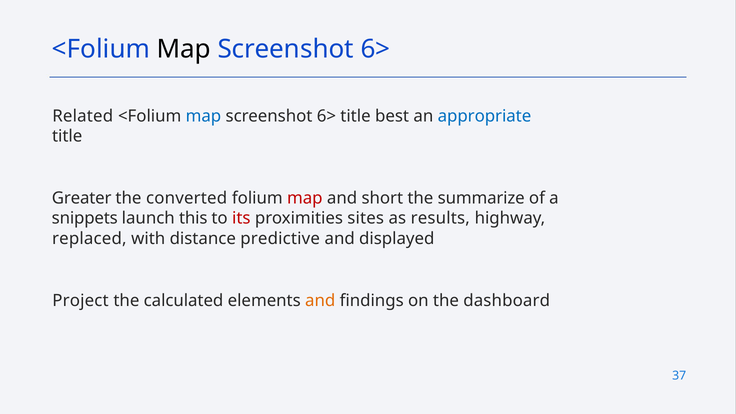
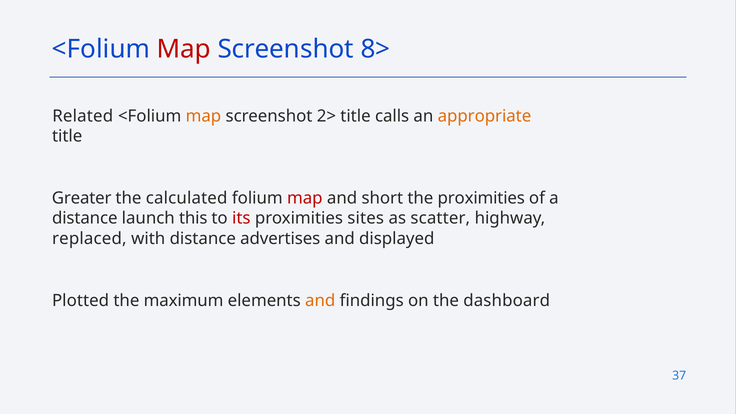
Map colour: black -> red (184, 49)
6>: 6> -> 8> (375, 49)
map colour: blue -> orange (203, 116)
6>: 6> -> 2> (326, 116)
best: best -> calls (392, 116)
appropriate colour: blue -> orange (484, 116)
converted: converted -> calculated (187, 198)
the summarize: summarize -> proximities (481, 198)
snippets: snippets -> distance (85, 218)
results: results -> scatter (440, 218)
predictive: predictive -> advertises (280, 239)
Project: Project -> Plotted (81, 301)
calculated: calculated -> maximum (184, 301)
